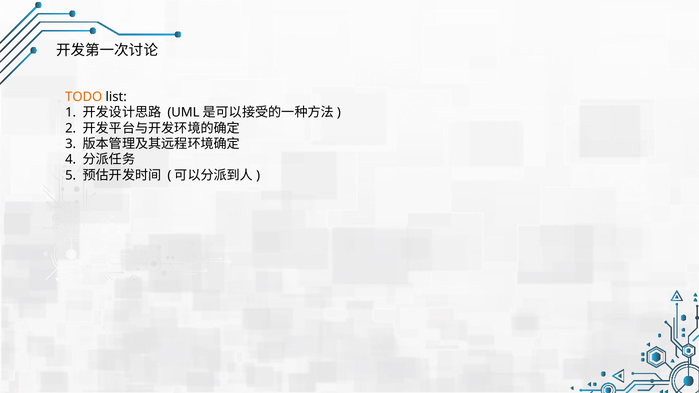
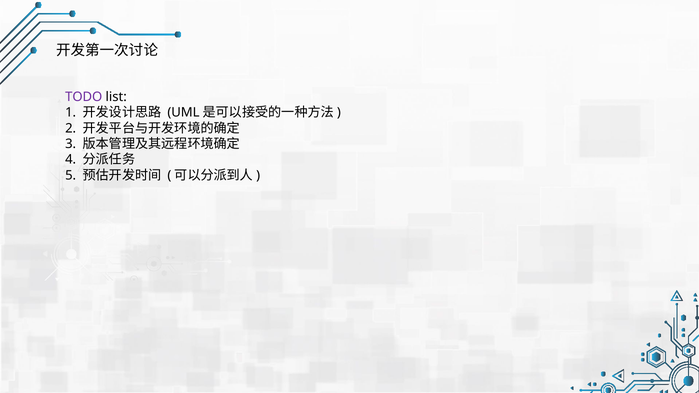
TODO colour: orange -> purple (84, 97)
